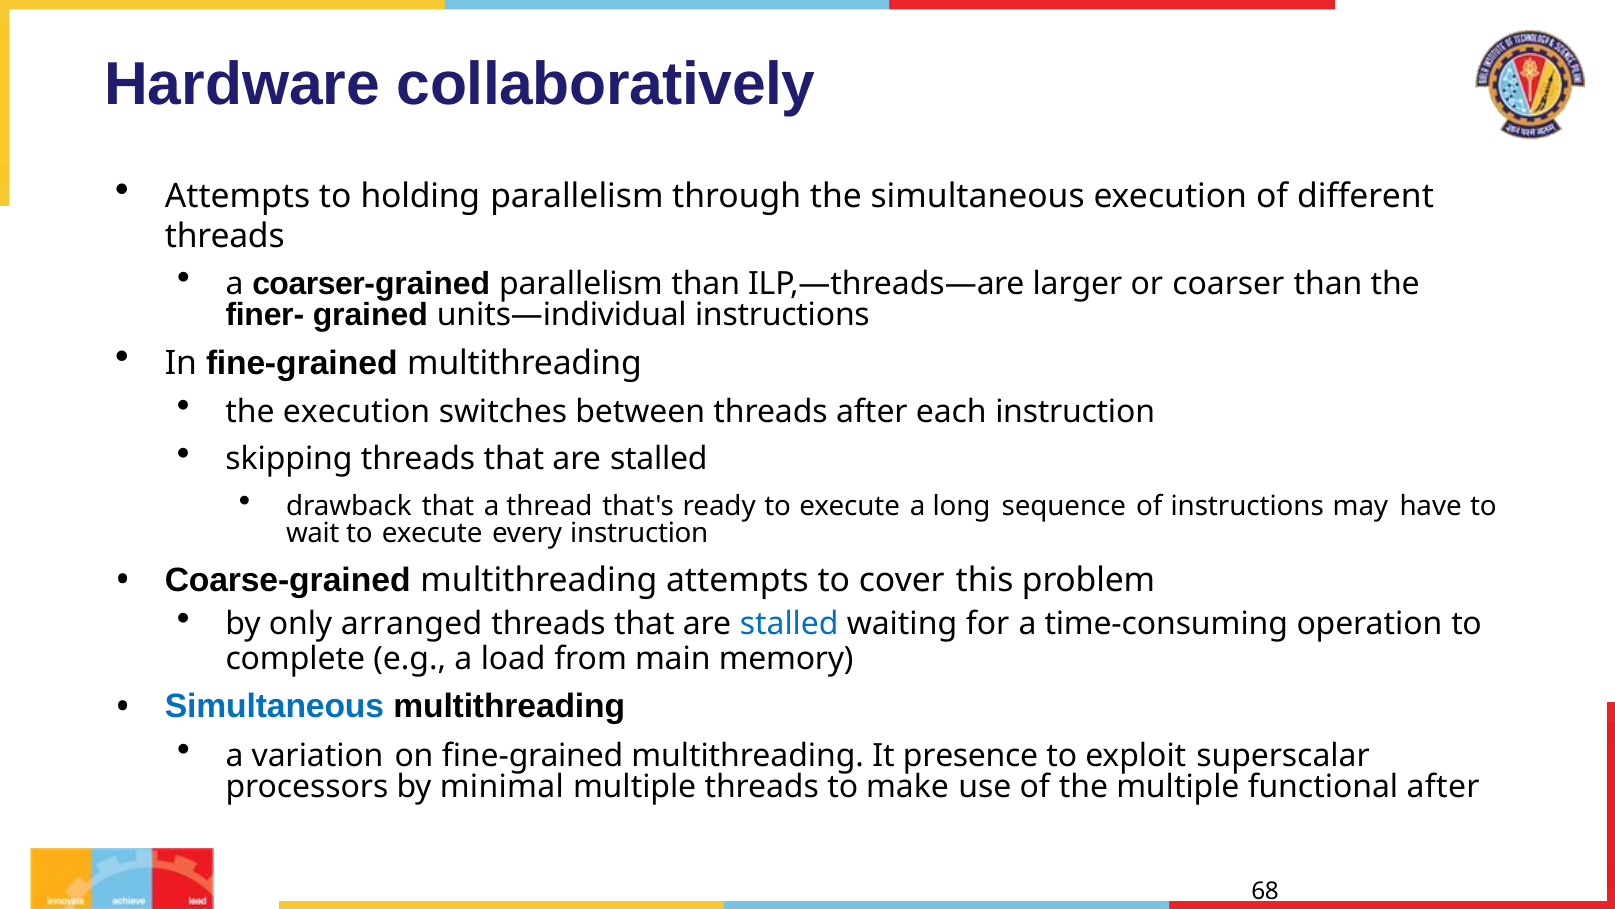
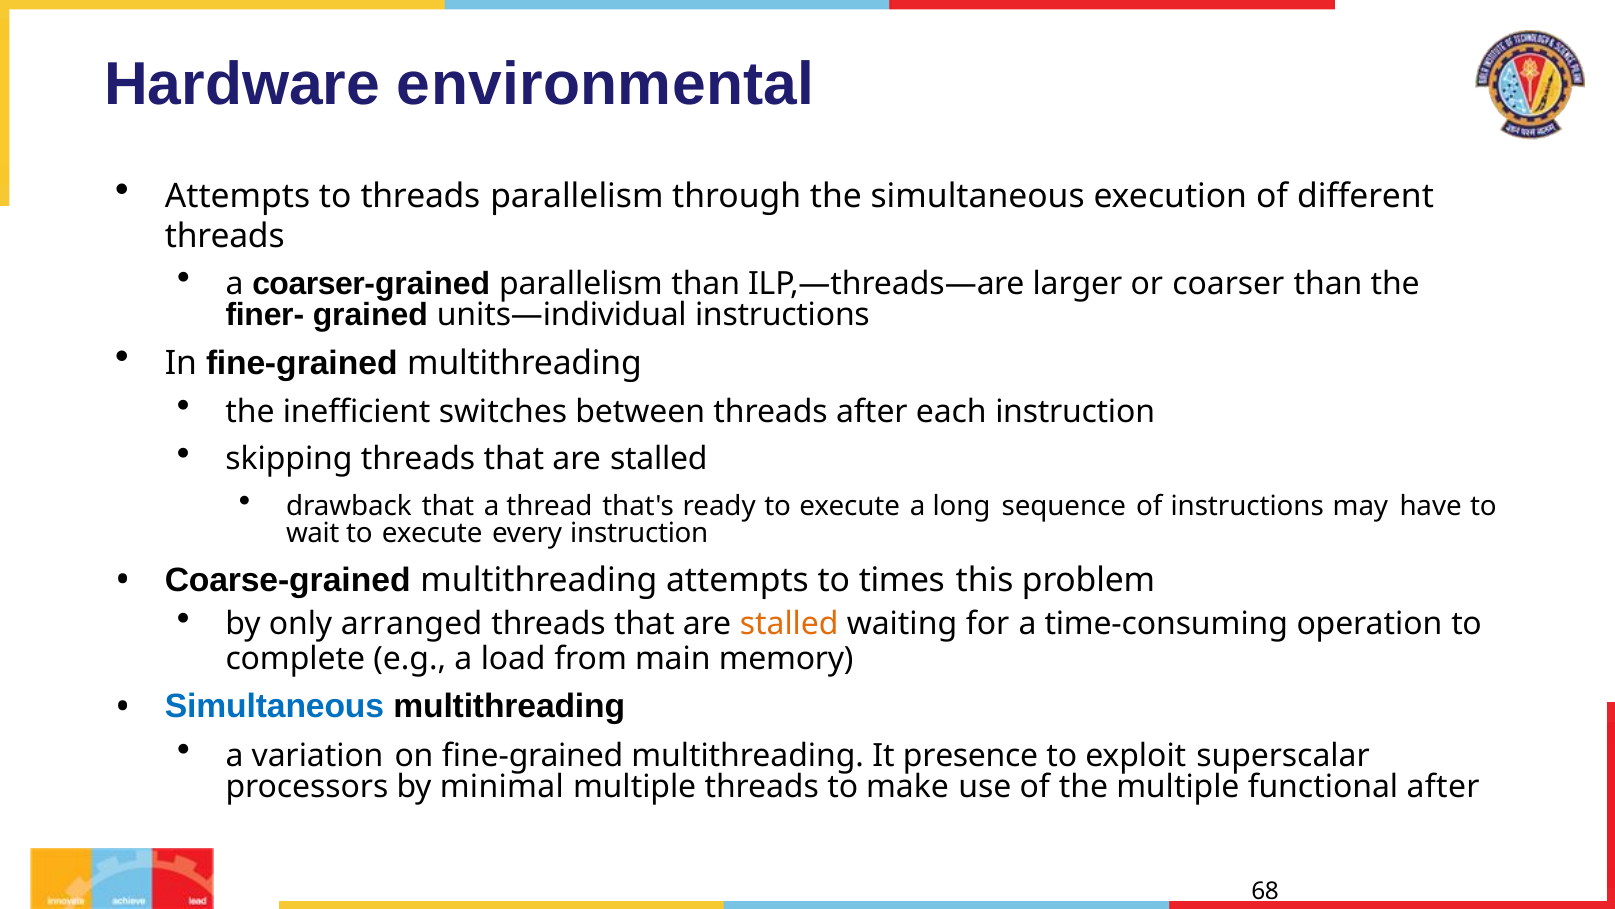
collaboratively: collaboratively -> environmental (606, 84)
to holding: holding -> threads (420, 196)
the execution: execution -> inefficient (357, 412)
cover: cover -> times (902, 580)
stalled colour: blue -> orange (789, 624)
